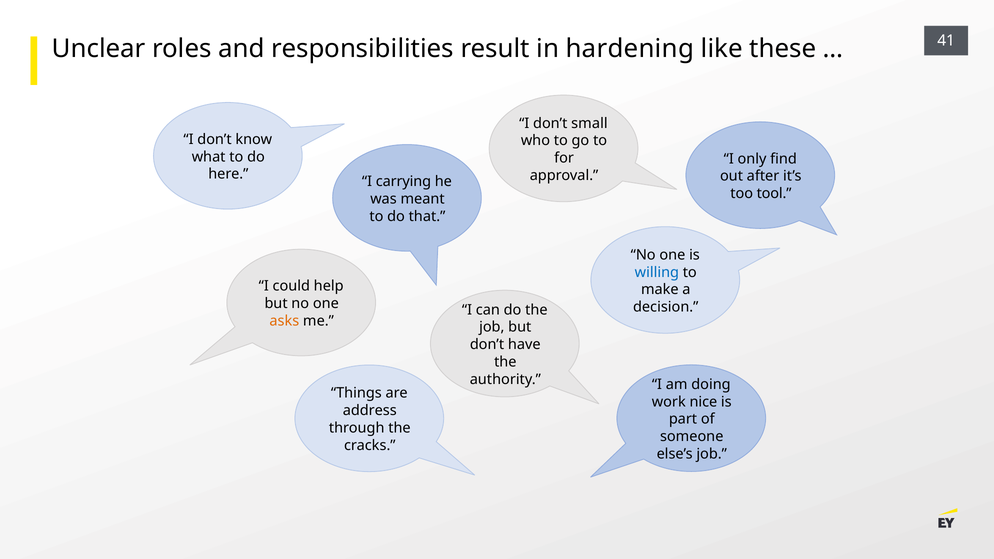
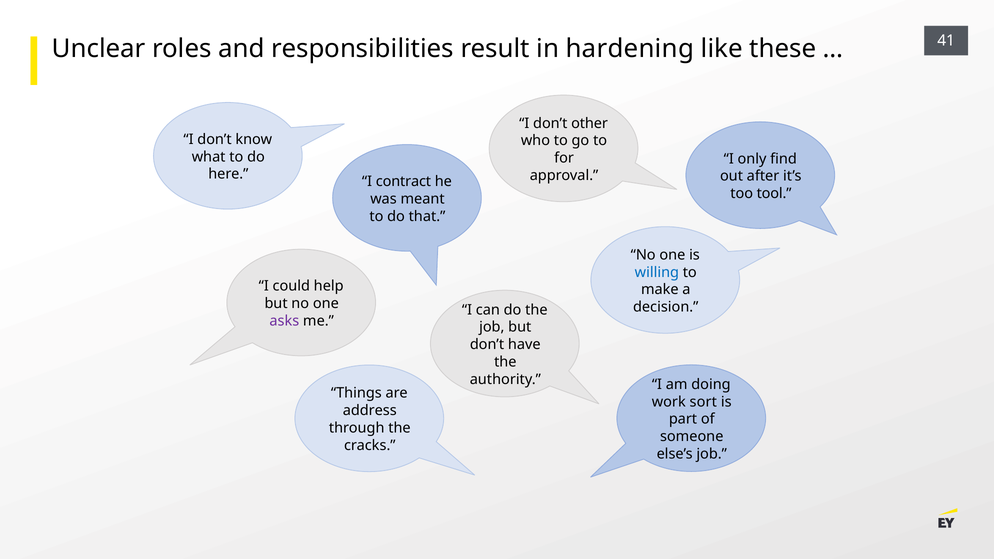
small: small -> other (590, 123)
carrying: carrying -> contract (403, 181)
asks colour: orange -> purple (284, 321)
nice: nice -> sort (703, 402)
